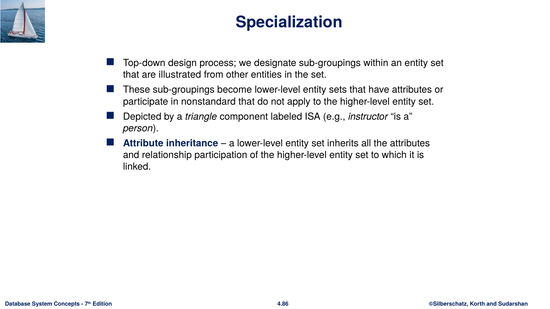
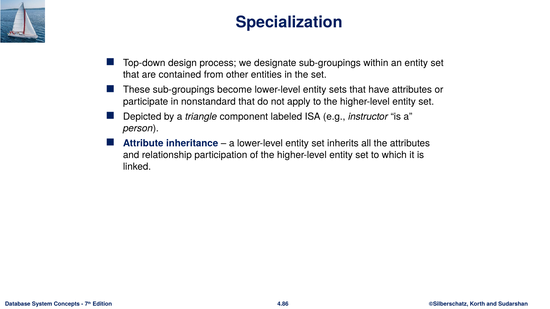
illustrated: illustrated -> contained (180, 75)
